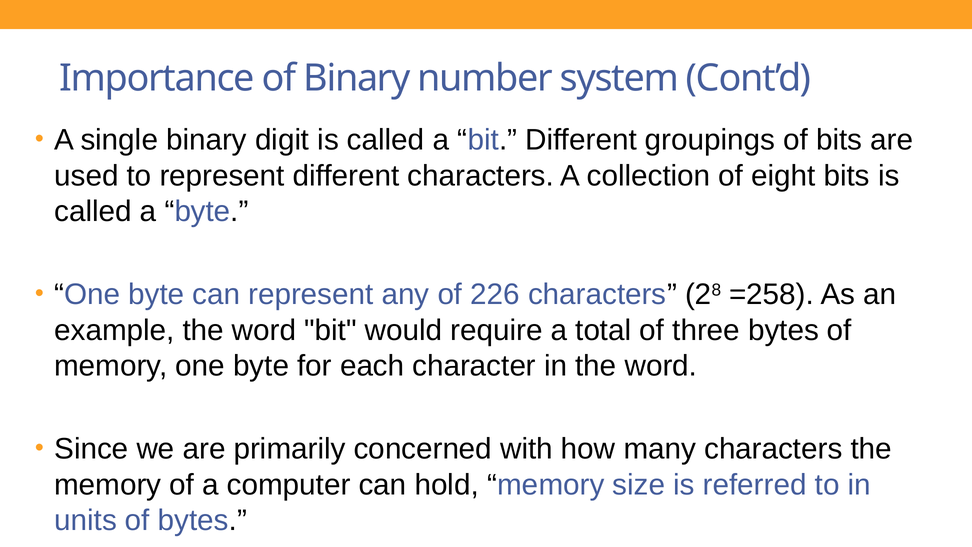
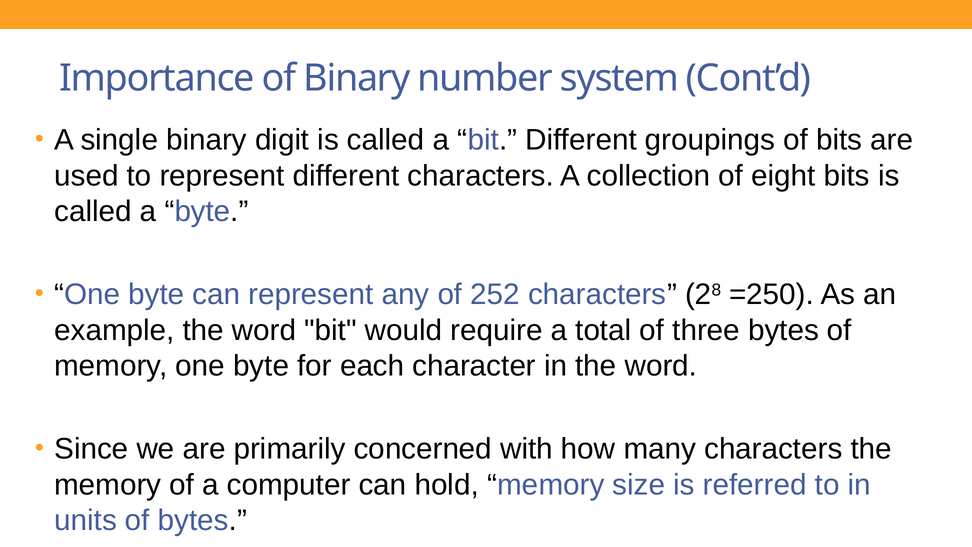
226: 226 -> 252 (495, 295)
=258: =258 -> =250 (772, 295)
